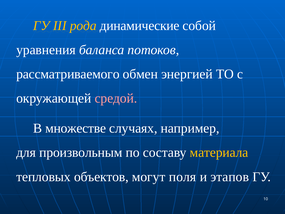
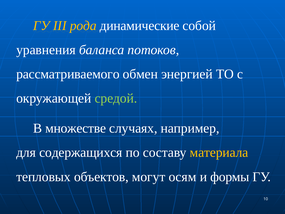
средой colour: pink -> light green (116, 98)
произвольным: произвольным -> содержащихся (81, 152)
поля: поля -> осям (182, 177)
этапов: этапов -> формы (230, 177)
